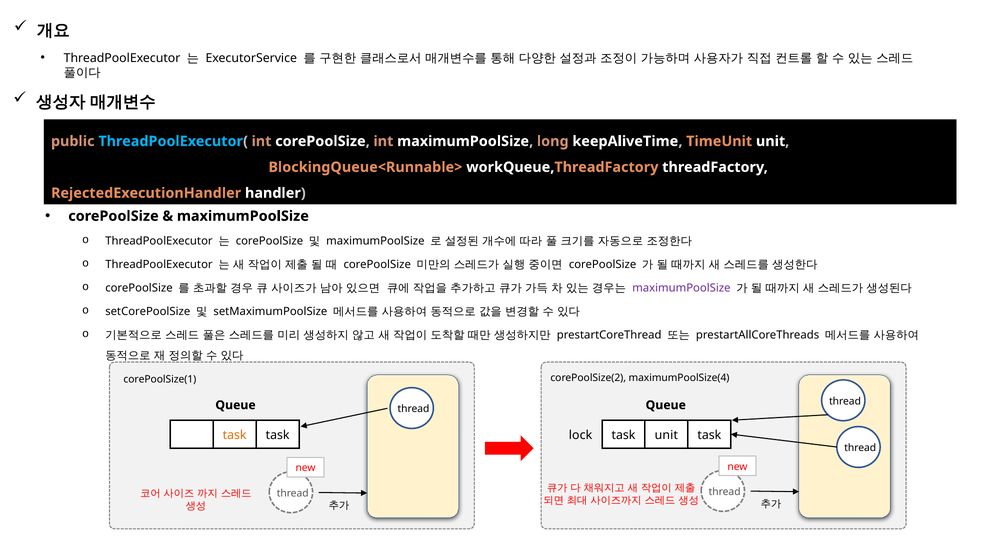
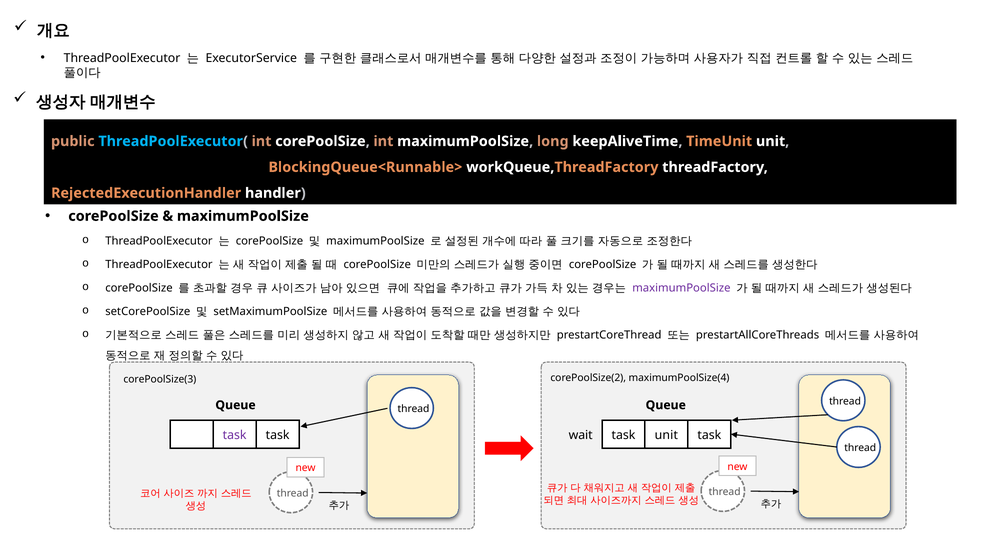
corePoolSize(1: corePoolSize(1 -> corePoolSize(3 (160, 379)
task colour: orange -> purple (235, 435)
lock: lock -> wait (581, 435)
